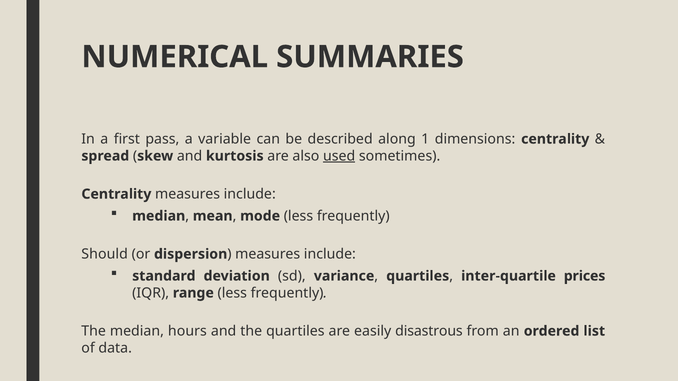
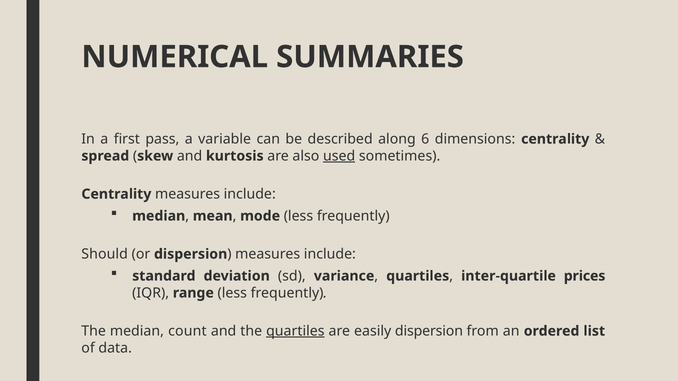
1: 1 -> 6 (425, 139)
hours: hours -> count (187, 331)
quartiles underline: none -> present (295, 331)
easily disastrous: disastrous -> dispersion (429, 331)
